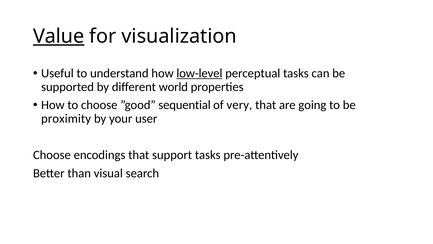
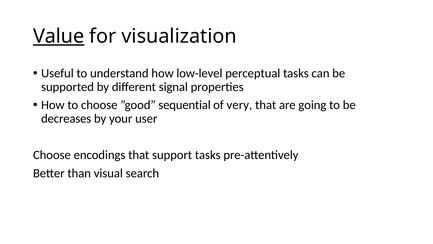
low-level underline: present -> none (199, 73)
world: world -> signal (173, 87)
proximity: proximity -> decreases (66, 119)
